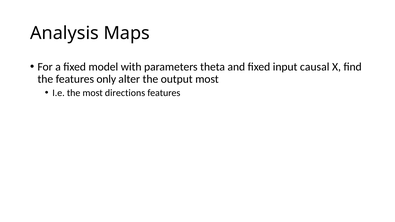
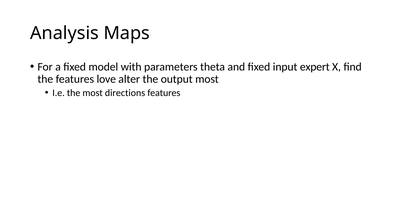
causal: causal -> expert (315, 67)
only: only -> love (106, 79)
